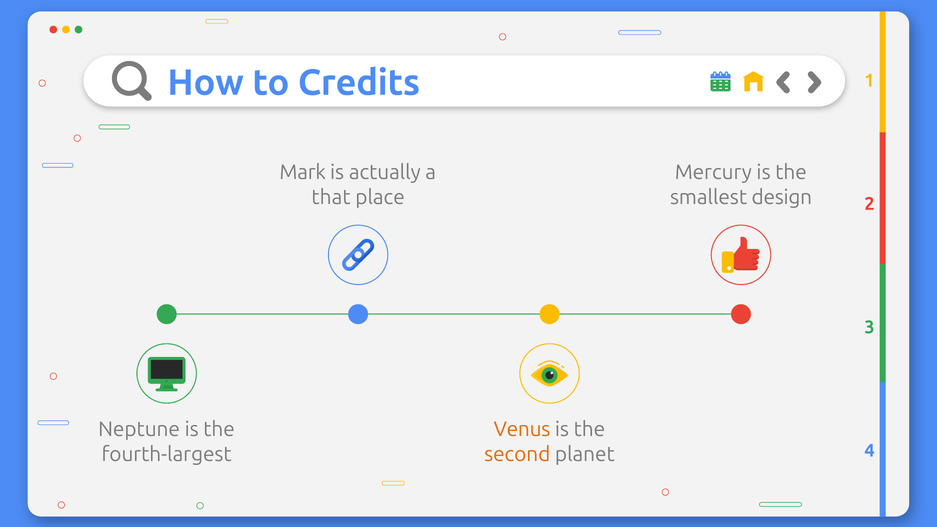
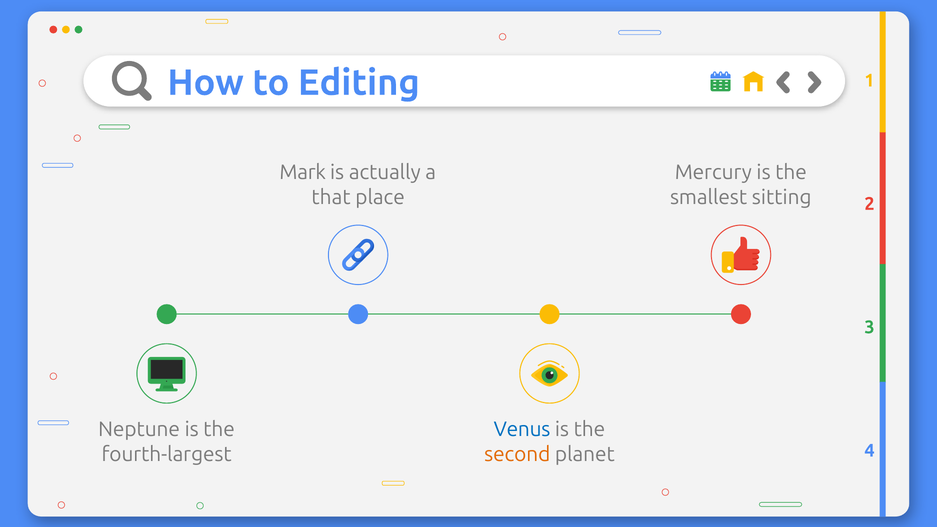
Credits: Credits -> Editing (359, 83)
design: design -> sitting (782, 197)
Venus colour: orange -> blue (522, 429)
